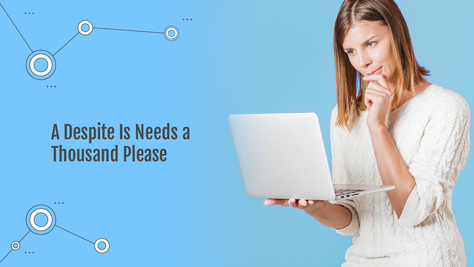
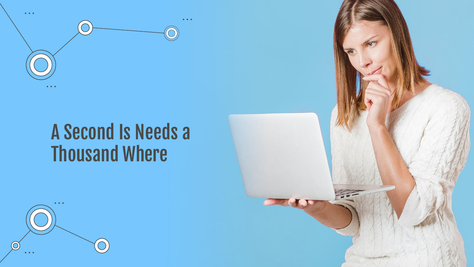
Despite: Despite -> Second (89, 133)
Please: Please -> Where (145, 155)
